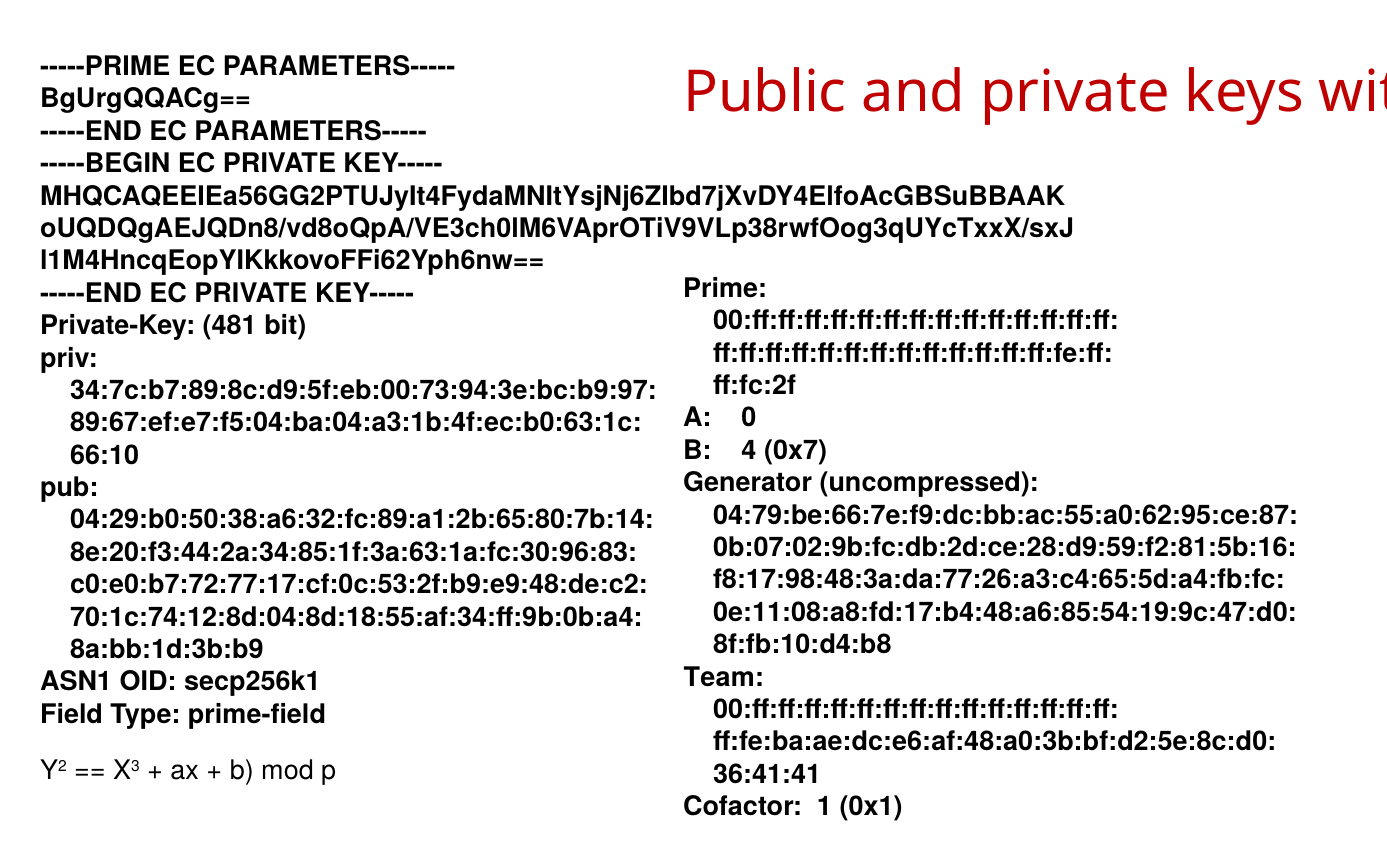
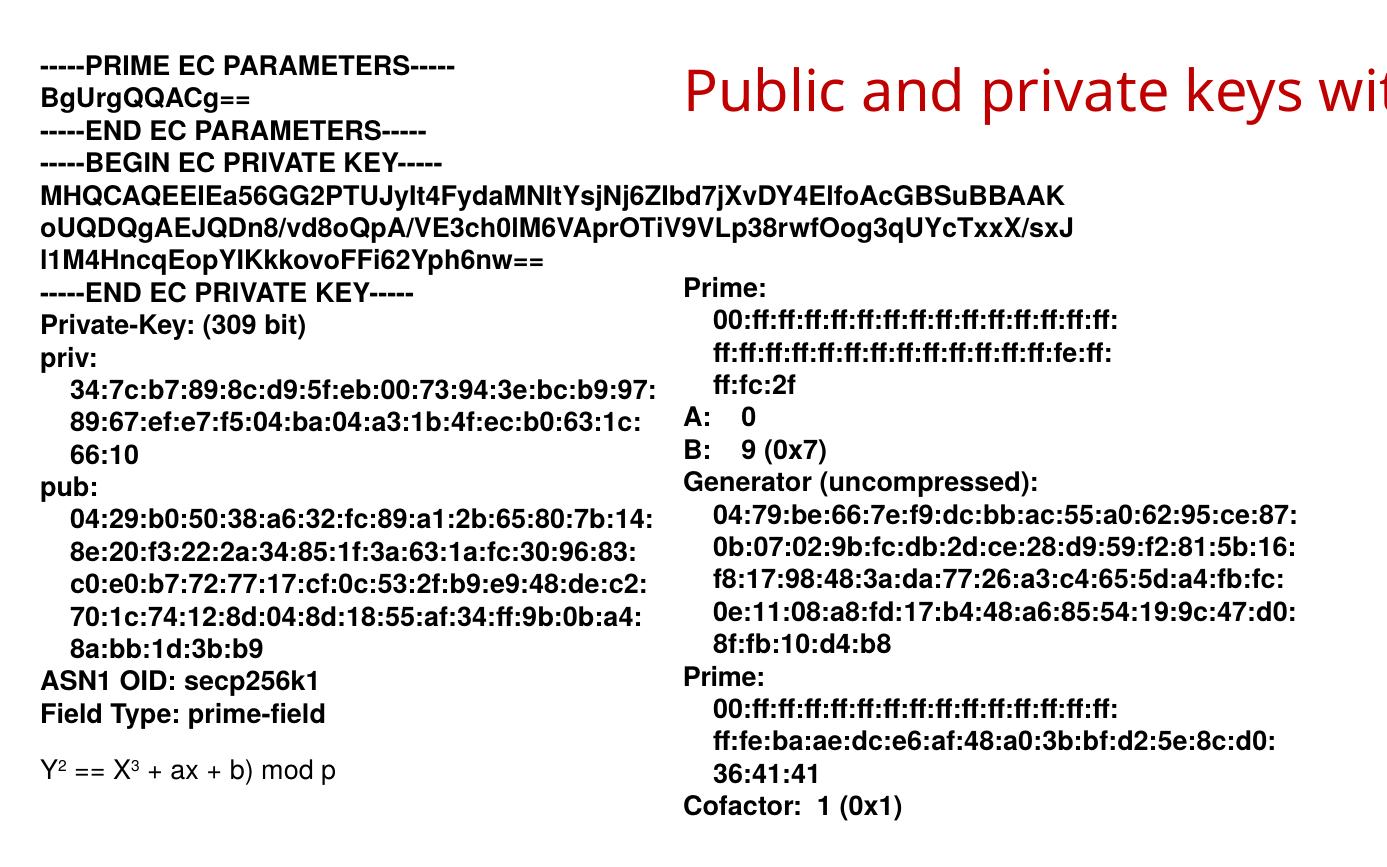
481: 481 -> 309 (230, 326)
4: 4 -> 9 (749, 450)
8e:20:f3:44:2a:34:85:1f:3a:63:1a:fc:30:96:83: 8e:20:f3:44:2a:34:85:1f:3a:63:1a:fc:30:96:83 -> 8e:20:f3:22:2a:34:85:1f:3a:63:1a:fc:30:96:83 (354, 552)
Team: Team -> Prime (724, 677)
